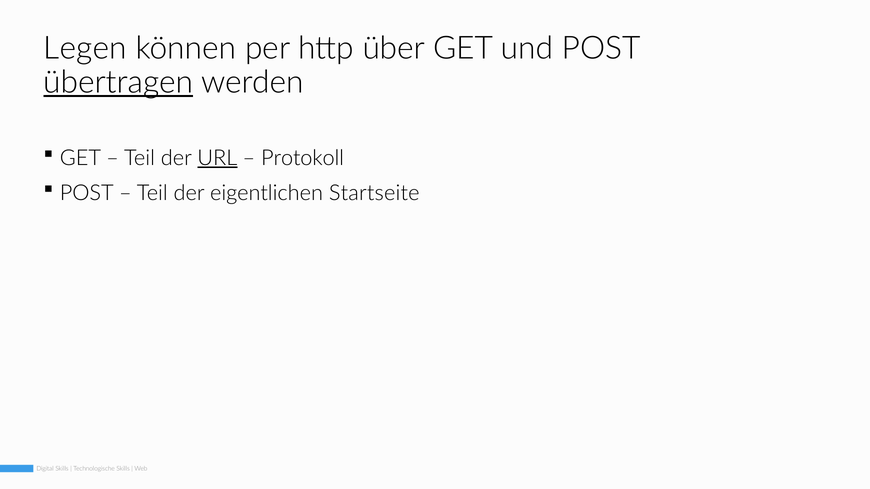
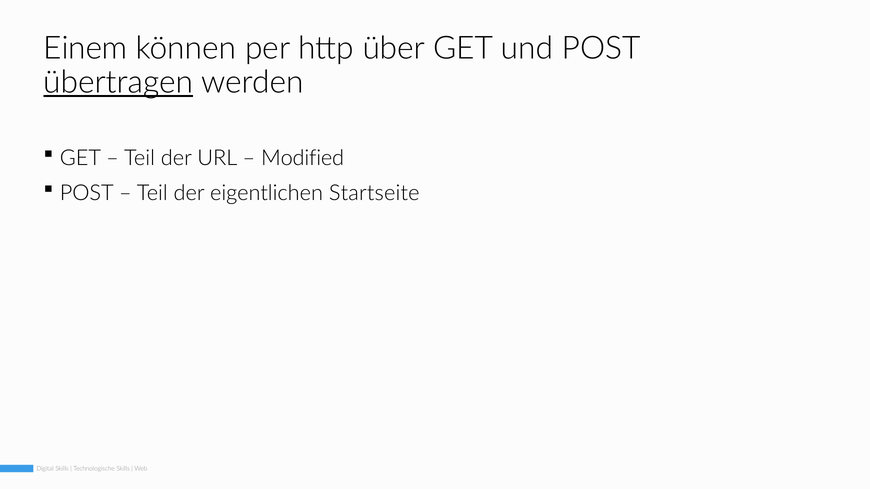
Legen: Legen -> Einem (85, 48)
URL underline: present -> none (217, 158)
Protokoll: Protokoll -> Modified (303, 158)
